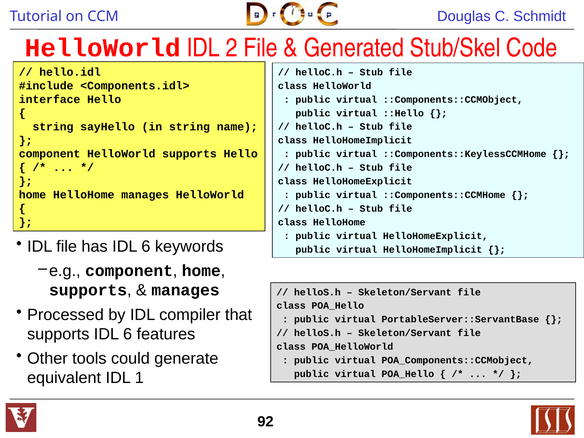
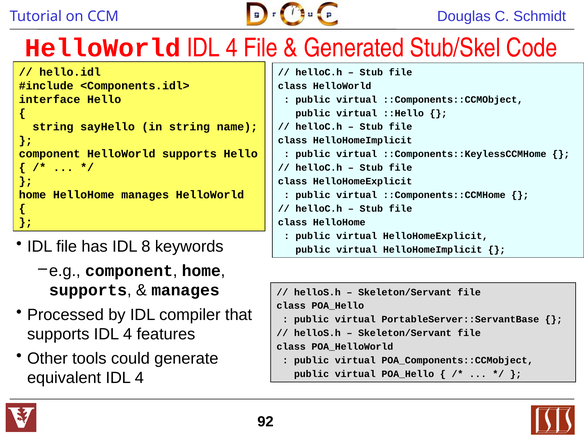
2: 2 -> 4 (232, 48)
has IDL 6: 6 -> 8 (146, 246)
supports IDL 6: 6 -> 4 (128, 334)
equivalent IDL 1: 1 -> 4 (139, 378)
